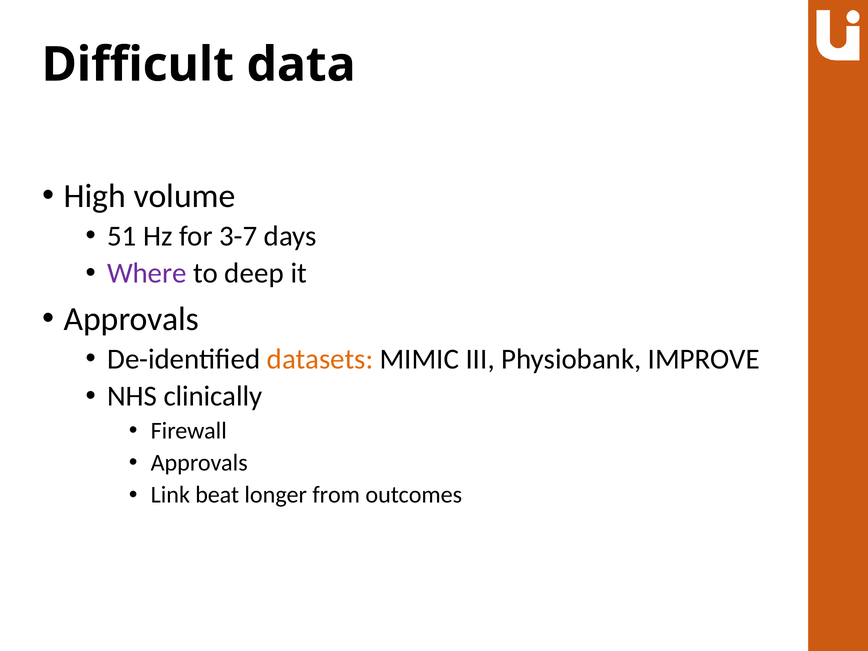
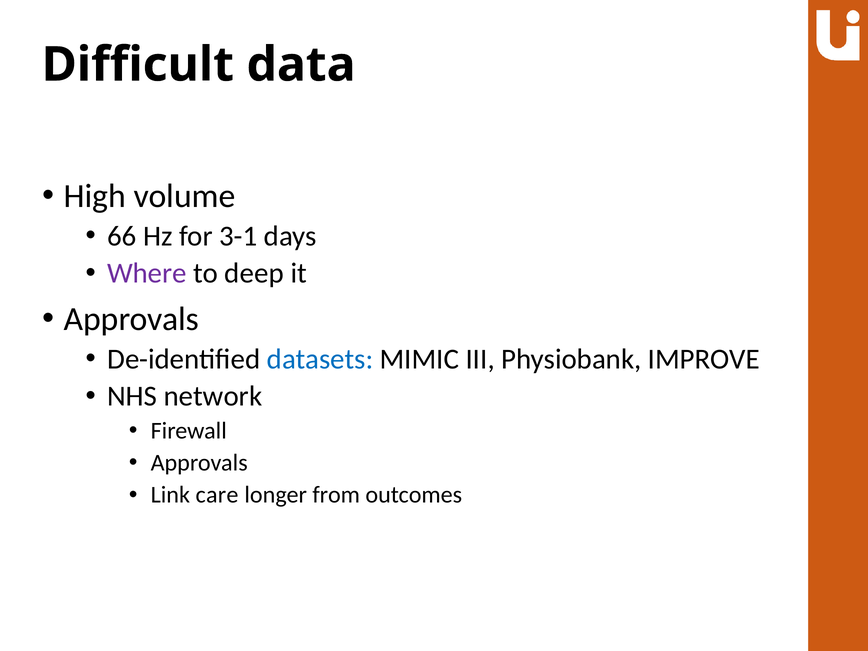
51: 51 -> 66 (122, 236)
3-7: 3-7 -> 3-1 (238, 236)
datasets colour: orange -> blue (320, 359)
clinically: clinically -> network (213, 396)
beat: beat -> care (217, 495)
